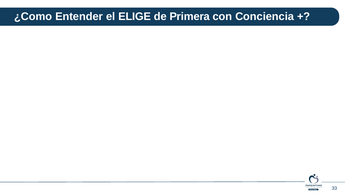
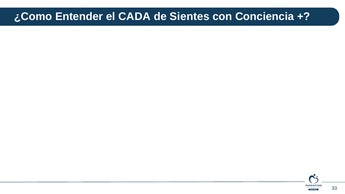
ELIGE: ELIGE -> CADA (134, 17)
Primera: Primera -> Sientes (190, 17)
